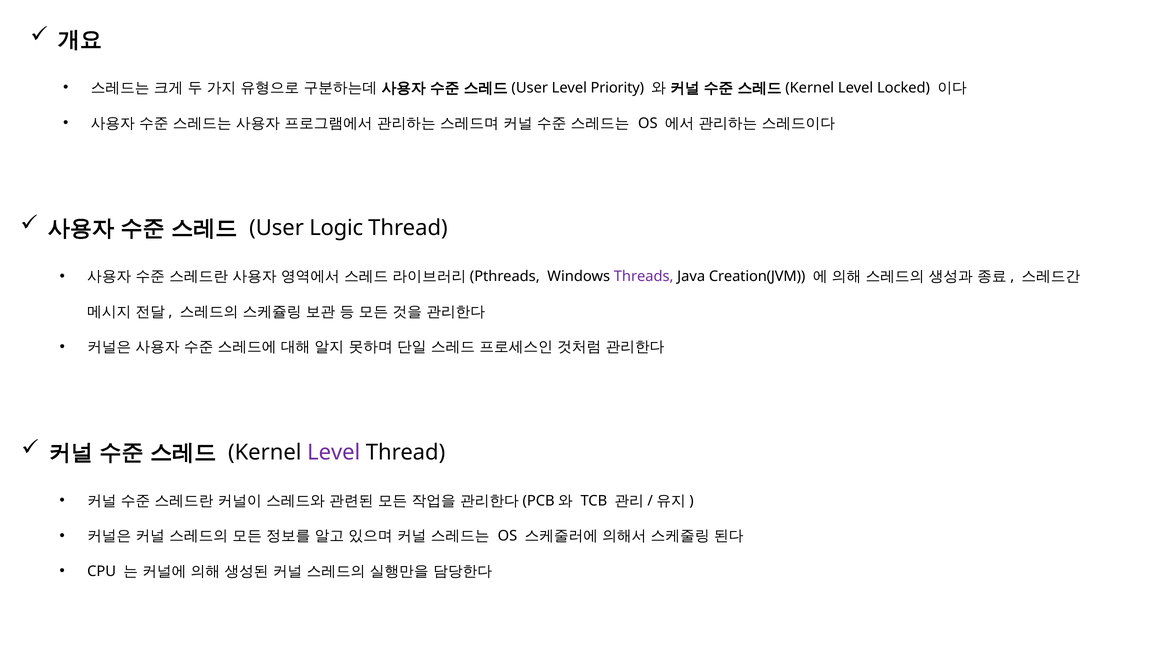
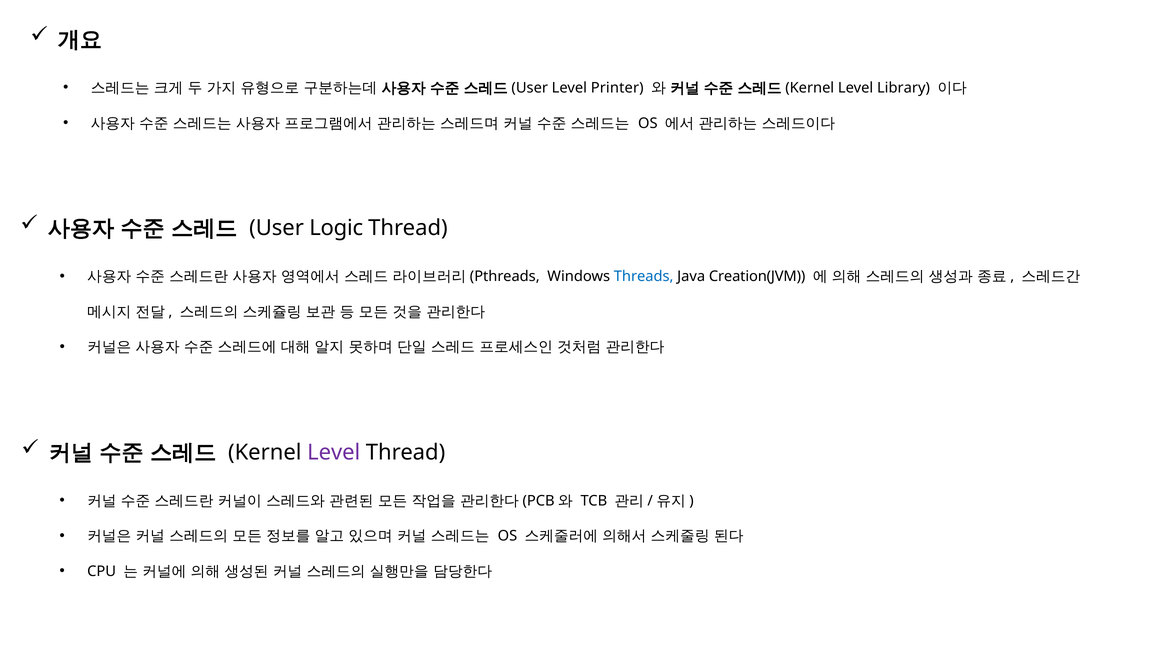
Priority: Priority -> Printer (617, 88)
Locked: Locked -> Library (903, 88)
Threads colour: purple -> blue (644, 276)
